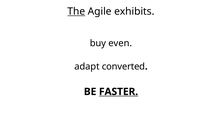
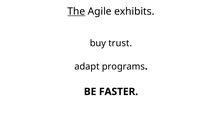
even: even -> trust (120, 43)
converted: converted -> programs (123, 66)
FASTER underline: present -> none (119, 92)
